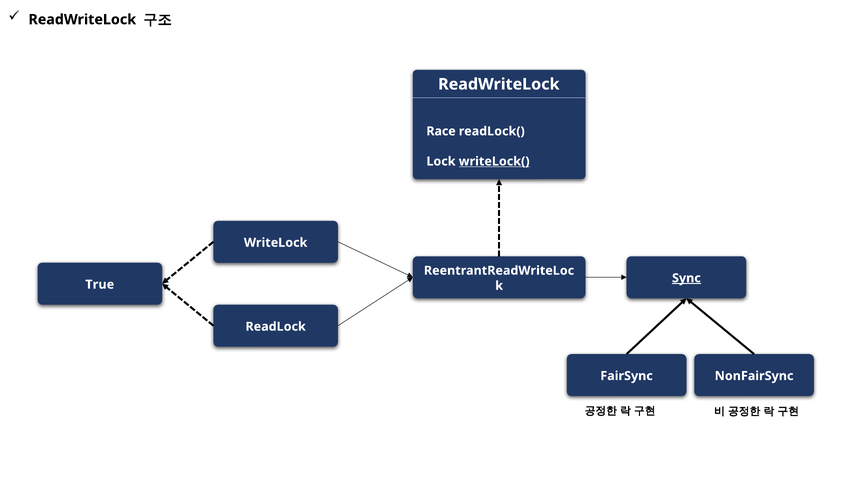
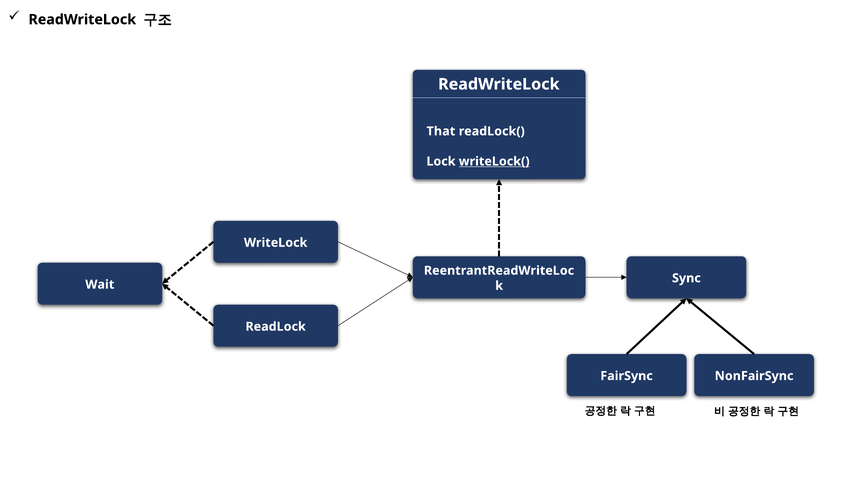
Race: Race -> That (441, 131)
Sync underline: present -> none (686, 278)
True: True -> Wait (100, 284)
